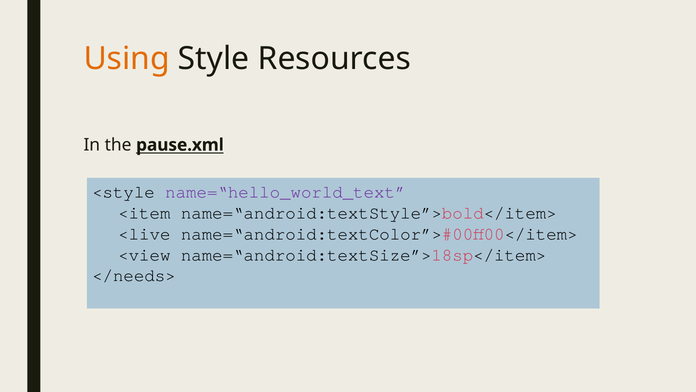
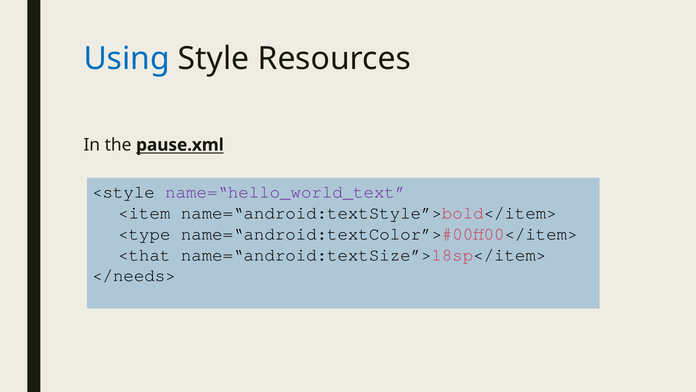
Using colour: orange -> blue (127, 58)
<live: <live -> <type (144, 234)
<view: <view -> <that (144, 254)
